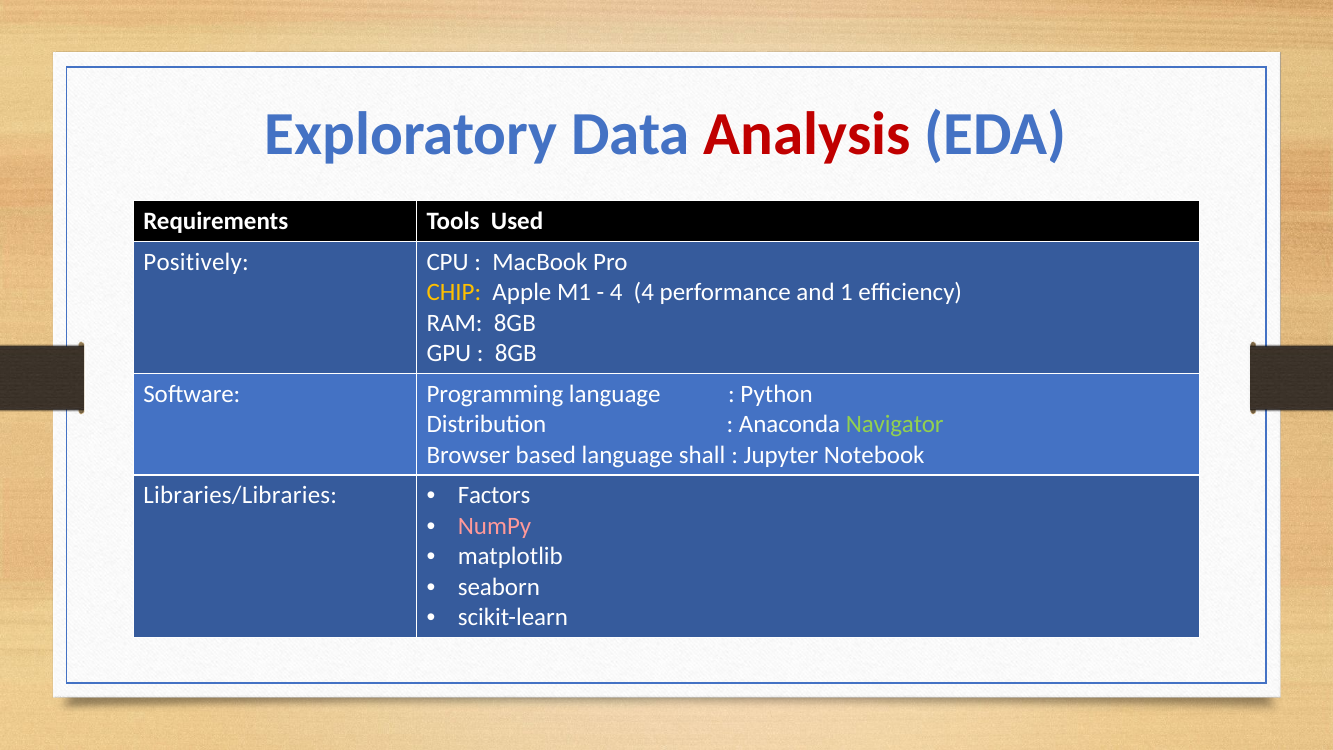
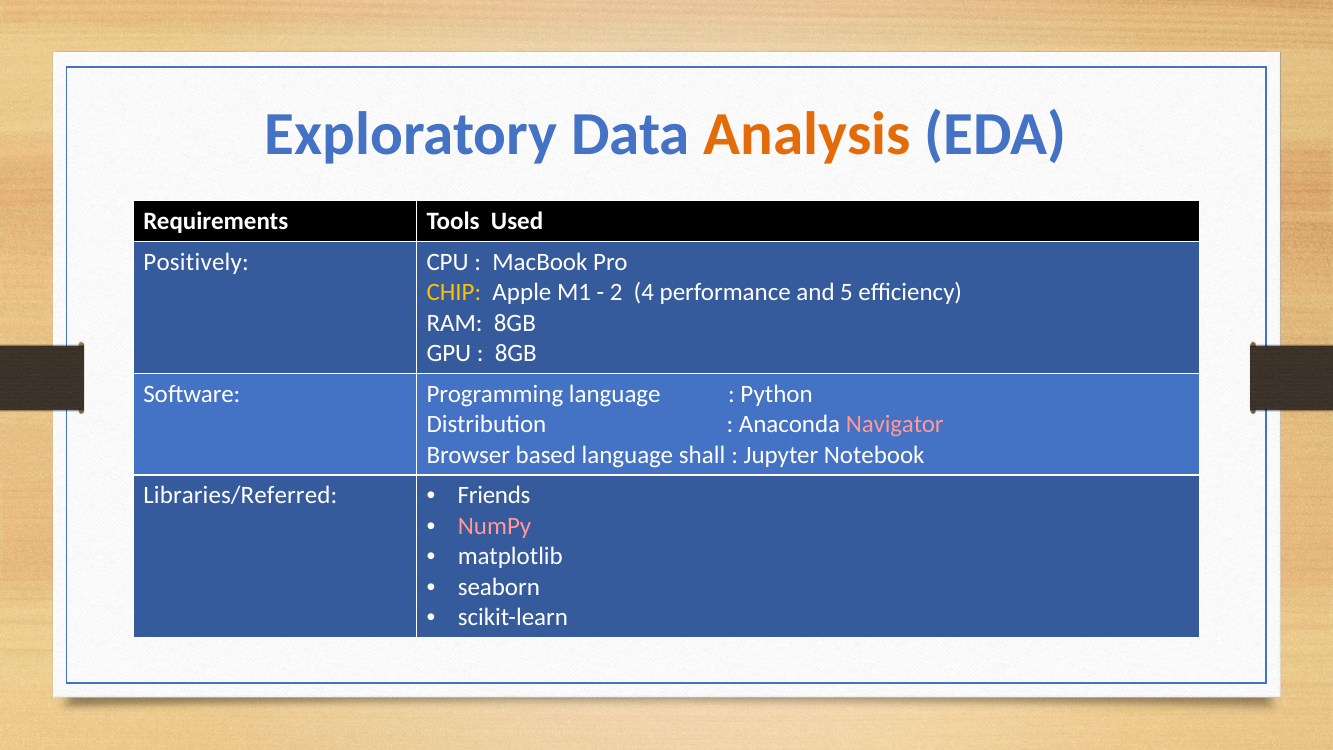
Analysis colour: red -> orange (807, 135)
4: 4 -> 2 (616, 292)
1: 1 -> 5 (846, 292)
Navigator colour: light green -> pink (895, 424)
Libraries/Libraries: Libraries/Libraries -> Libraries/Referred (240, 495)
Factors: Factors -> Friends (494, 495)
